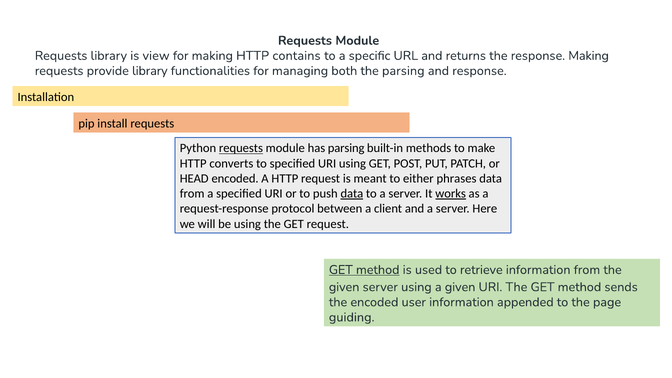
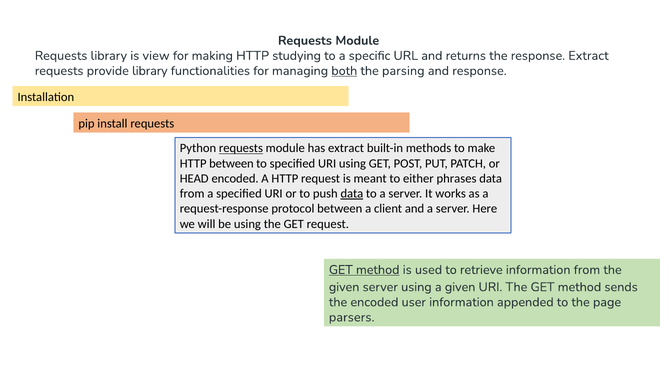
contains: contains -> studying (297, 56)
response Making: Making -> Extract (588, 56)
both underline: none -> present (344, 71)
has parsing: parsing -> extract (346, 148)
HTTP converts: converts -> between (231, 163)
works underline: present -> none (451, 194)
guiding: guiding -> parsers (352, 317)
